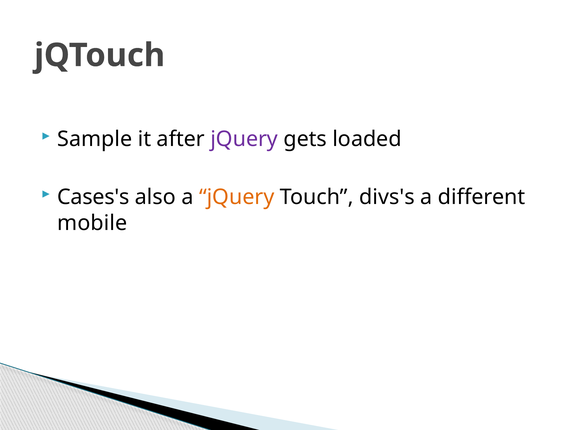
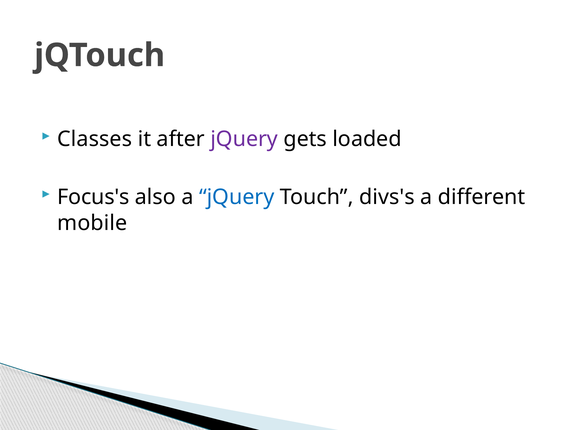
Sample: Sample -> Classes (95, 139)
Cases's: Cases's -> Focus's (93, 197)
jQuery colour: orange -> blue (237, 197)
